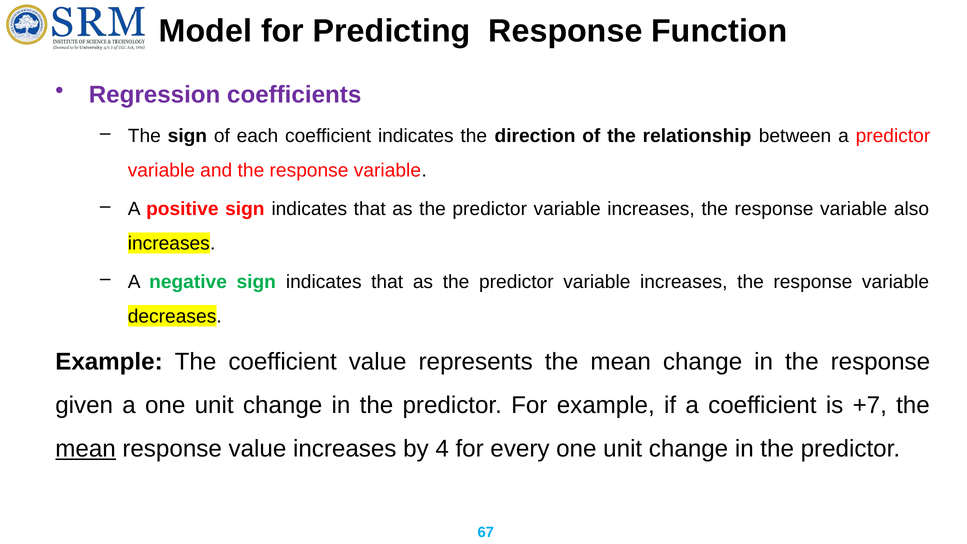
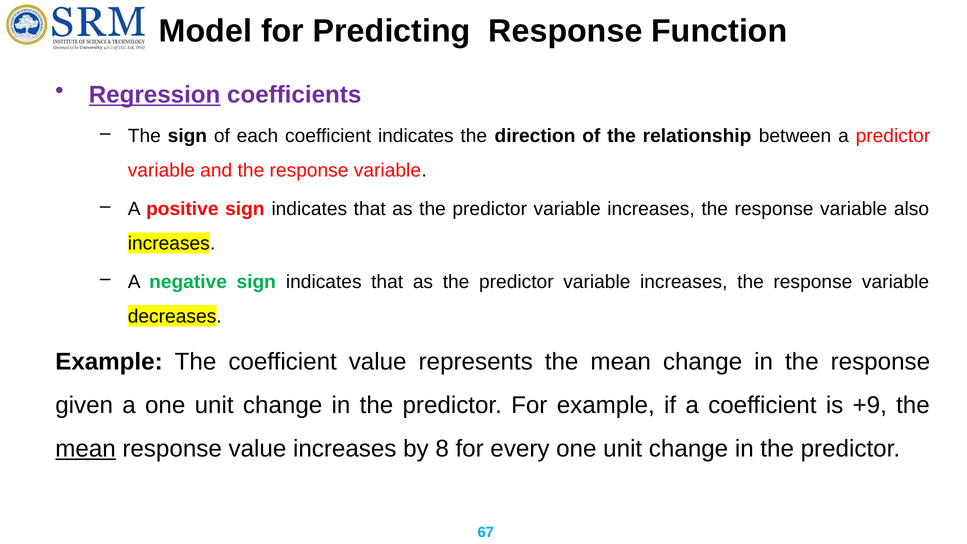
Regression underline: none -> present (155, 95)
+7: +7 -> +9 (870, 405)
4: 4 -> 8 (442, 449)
